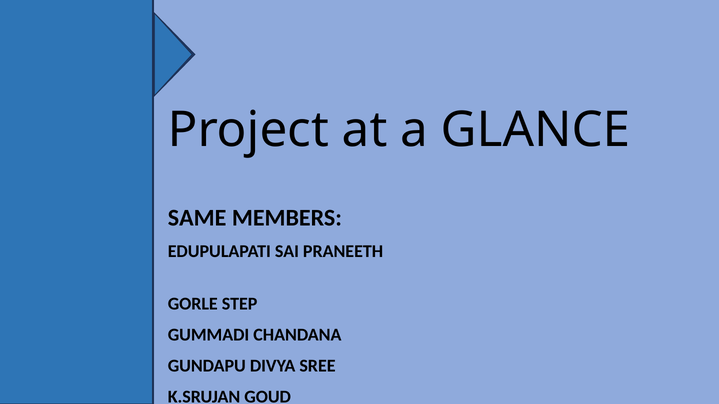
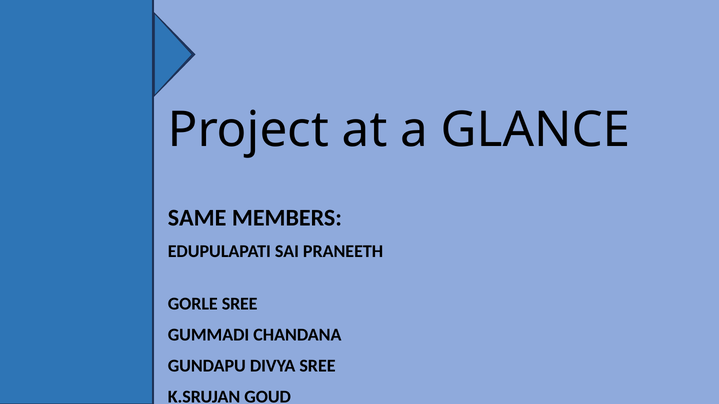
GORLE STEP: STEP -> SREE (240, 304)
